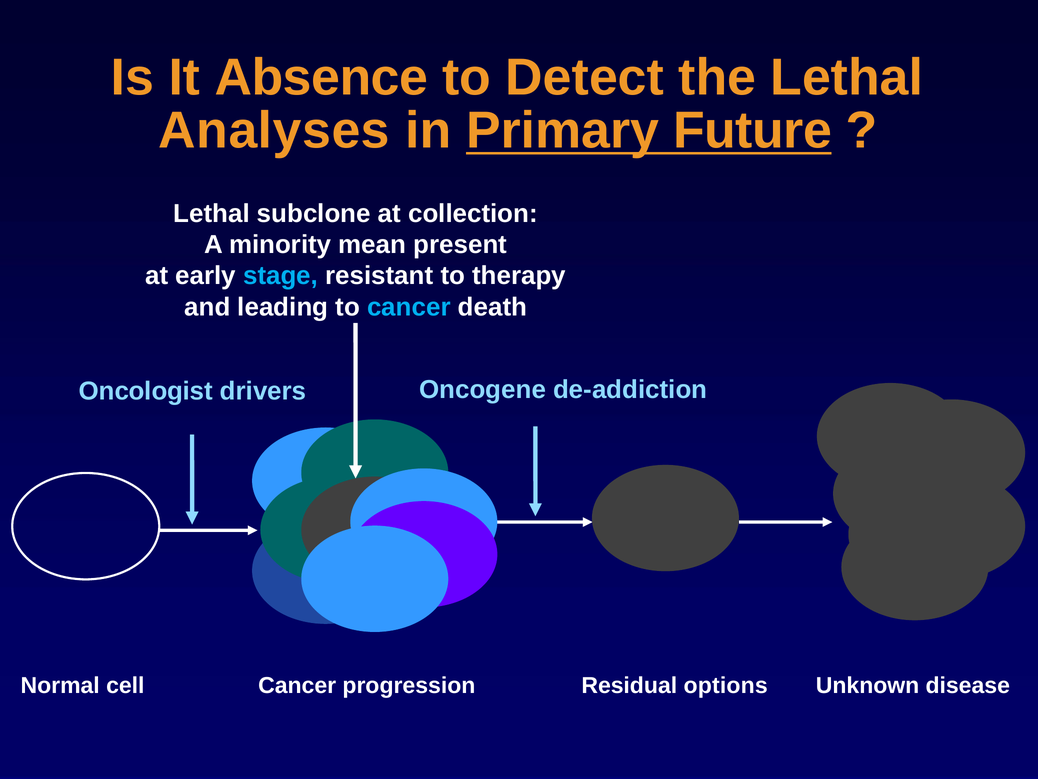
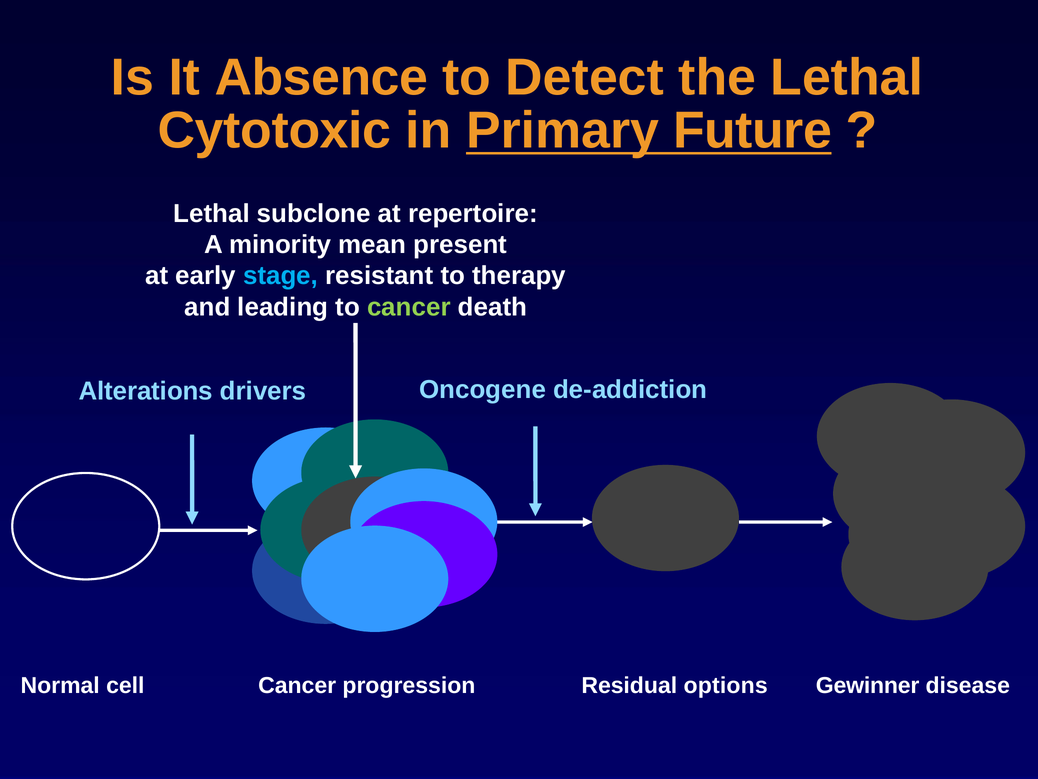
Analyses: Analyses -> Cytotoxic (274, 130)
collection: collection -> repertoire (473, 213)
cancer colour: light blue -> light green (409, 307)
Oncologist: Oncologist -> Alterations (146, 391)
Unknown: Unknown -> Gewinner (868, 685)
